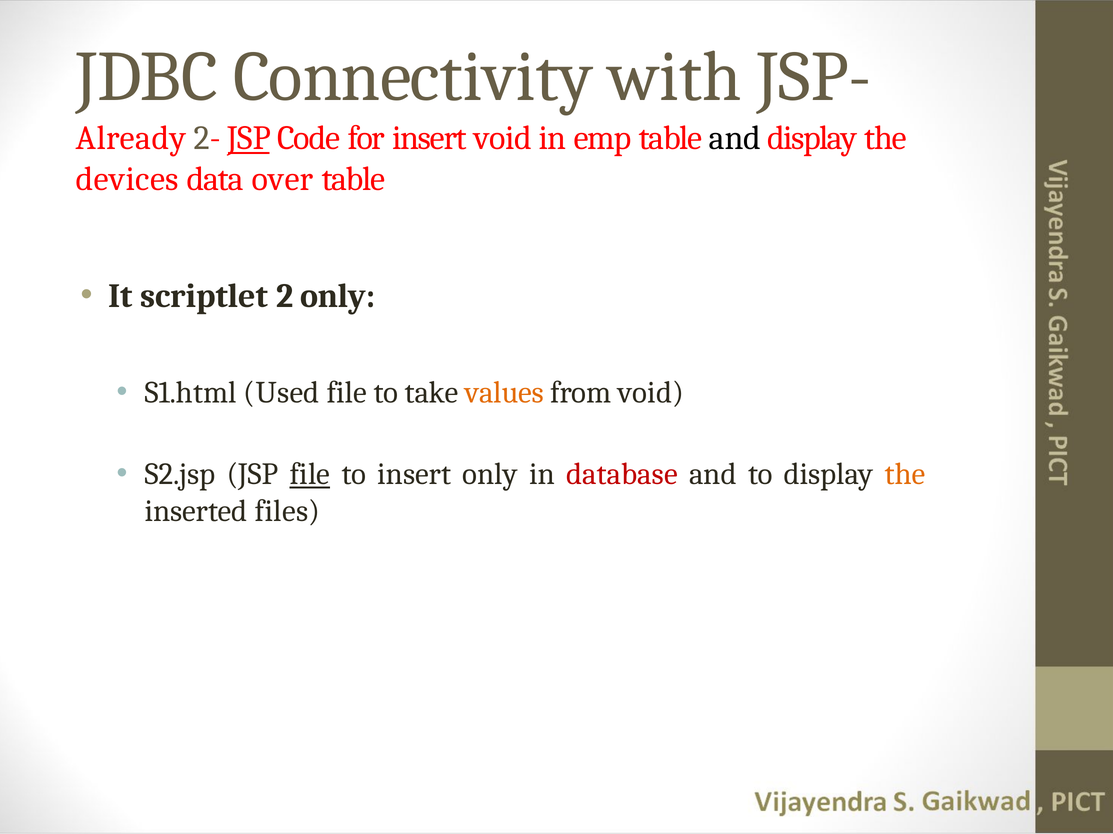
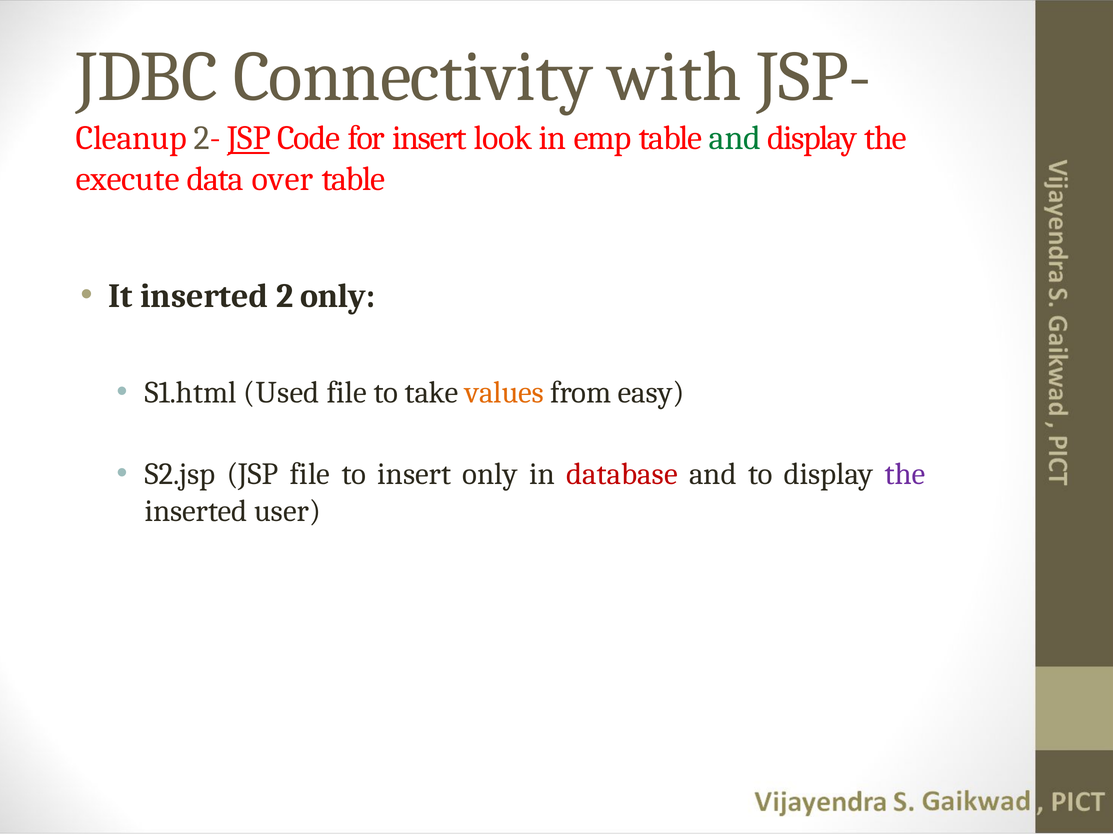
Already: Already -> Cleanup (131, 138)
insert void: void -> look (503, 138)
and colour: black -> green (735, 138)
devices: devices -> execute (128, 179)
It scriptlet: scriptlet -> inserted (204, 296)
from void: void -> easy (651, 393)
file underline: present -> none (310, 475)
the colour: orange -> purple (905, 475)
files: files -> user (288, 512)
